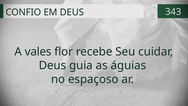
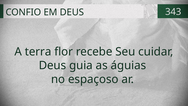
vales: vales -> terra (38, 52)
